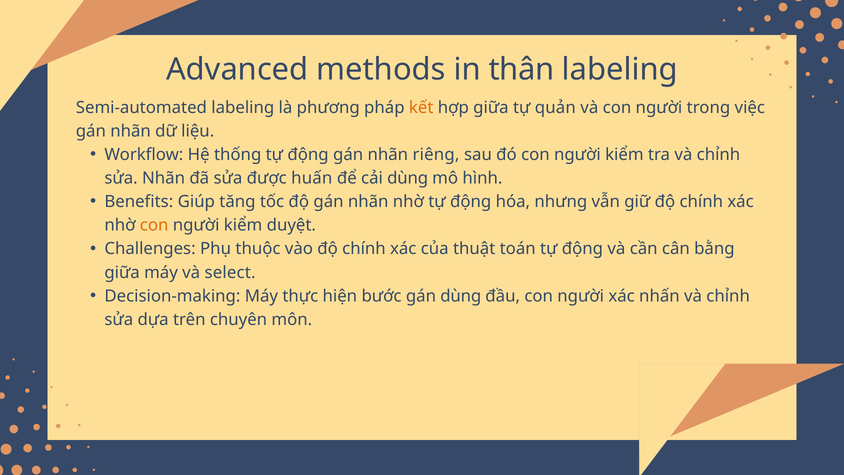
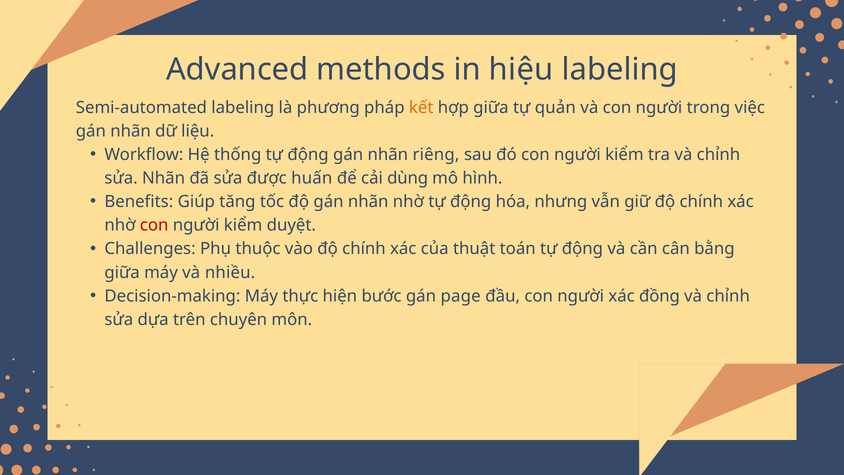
thân: thân -> hiệu (521, 70)
con colour: orange -> red (154, 225)
select: select -> nhiều (230, 272)
gán dùng: dùng -> page (461, 296)
nhấn: nhấn -> đồng (659, 296)
